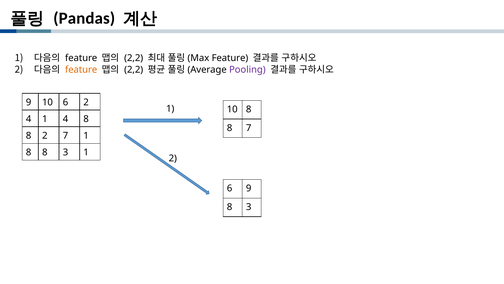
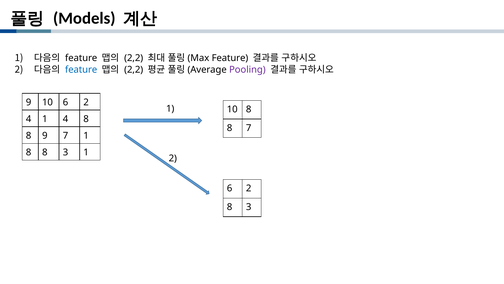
Pandas: Pandas -> Models (84, 18)
feature colour: orange -> blue (81, 69)
8 2: 2 -> 9 (45, 135)
9: 9 -> 2 (249, 188)
